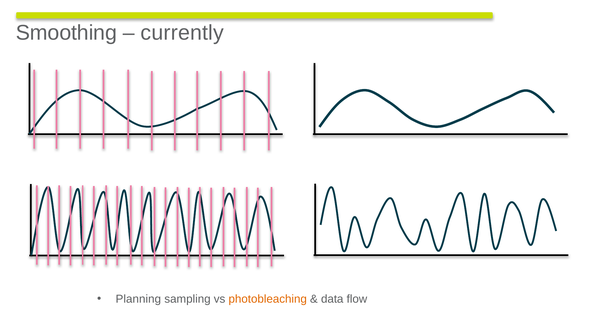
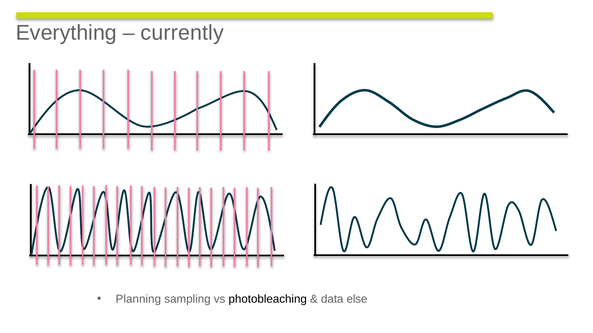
Smoothing: Smoothing -> Everything (66, 33)
photobleaching colour: orange -> black (268, 299)
flow: flow -> else (357, 299)
